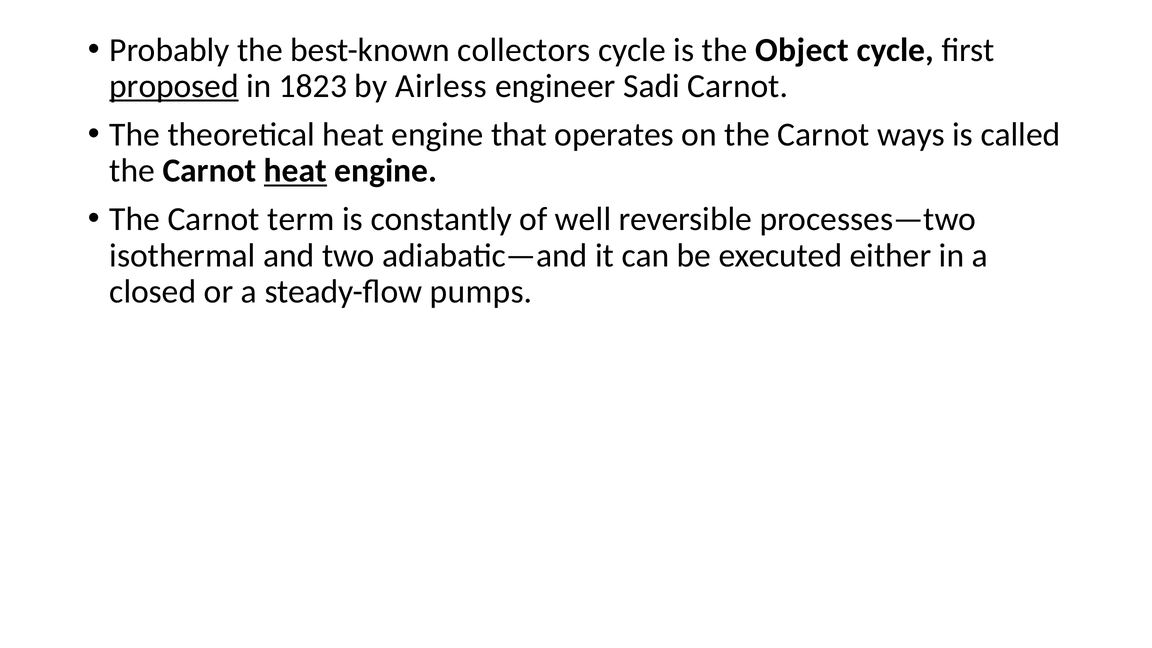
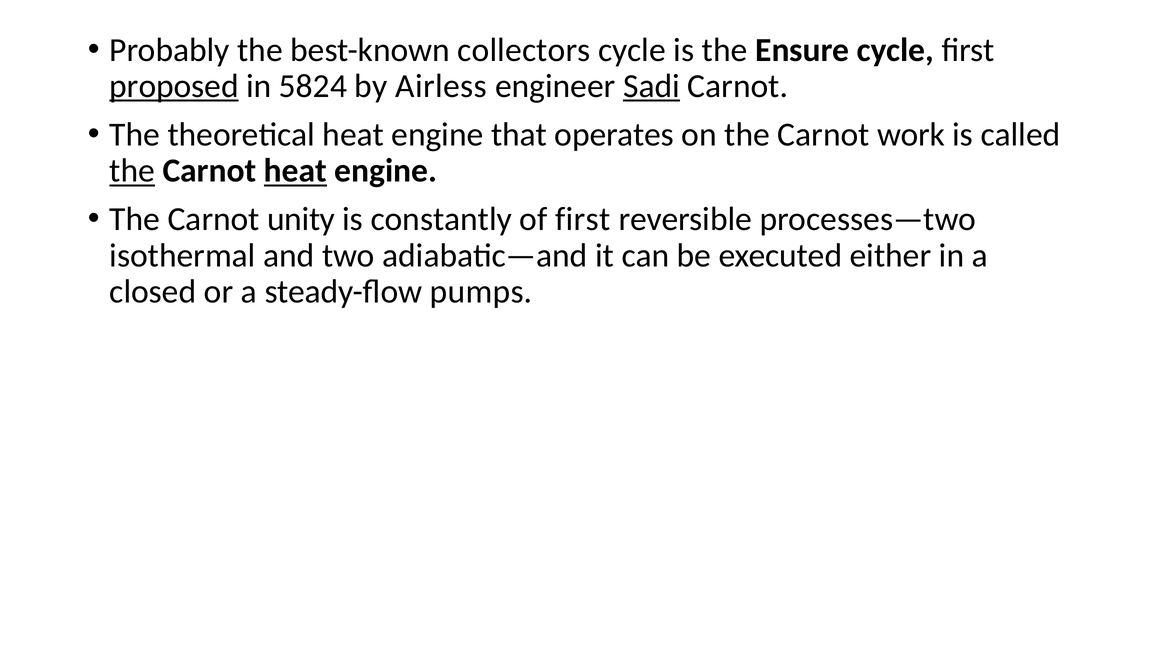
Object: Object -> Ensure (802, 50)
1823: 1823 -> 5824 (313, 86)
Sadi underline: none -> present (652, 86)
ways: ways -> work (911, 135)
the underline: none -> present (132, 171)
term: term -> unity (301, 219)
of well: well -> first (583, 219)
